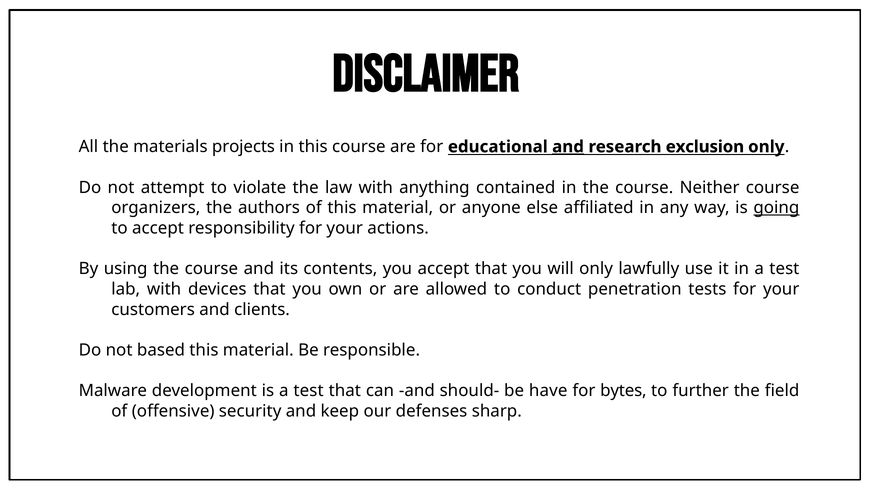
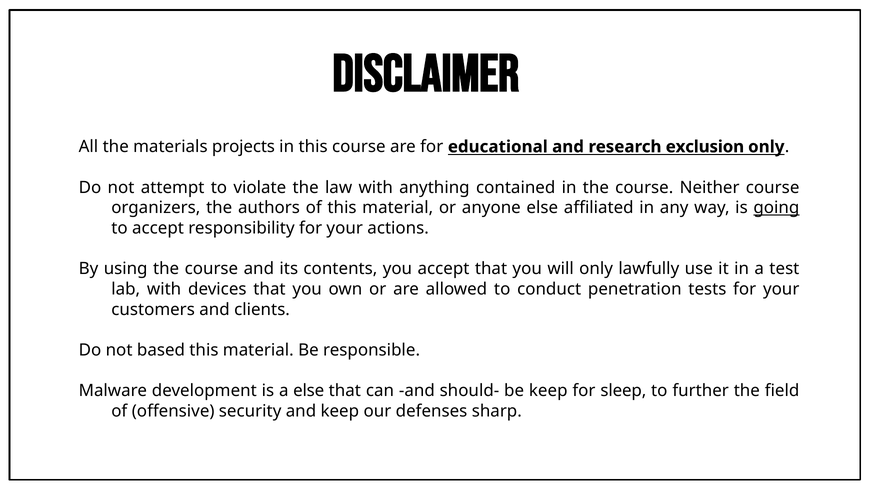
and underline: present -> none (568, 147)
is a test: test -> else (309, 390)
be have: have -> keep (548, 390)
bytes: bytes -> sleep (623, 390)
